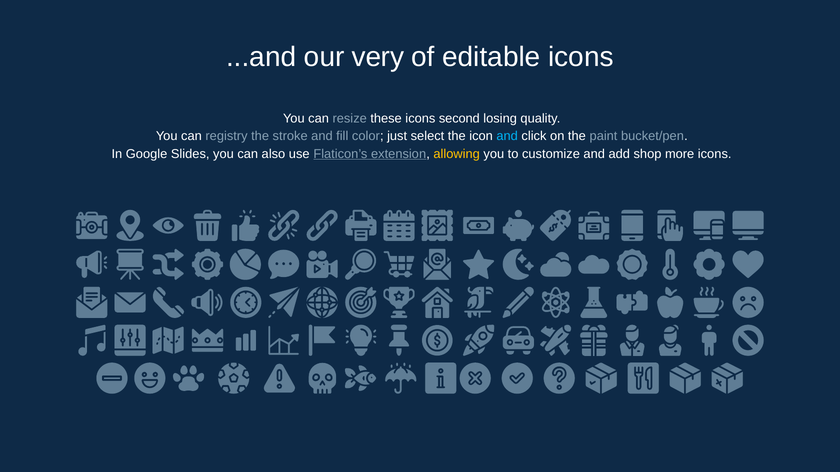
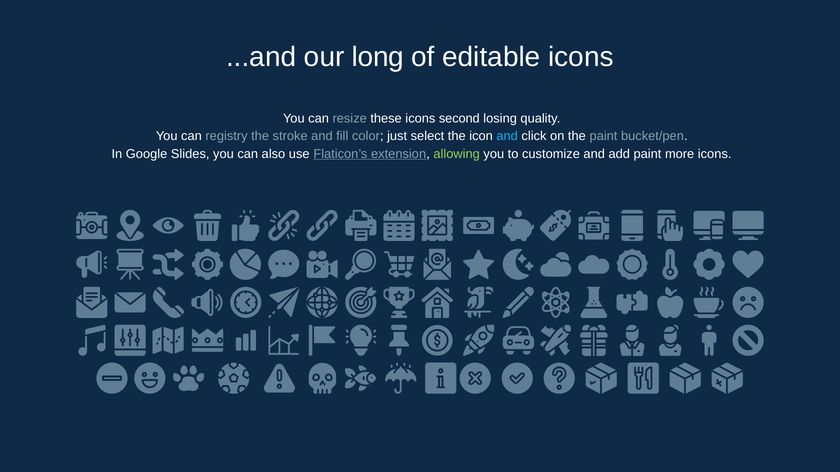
very: very -> long (378, 57)
allowing colour: yellow -> light green (457, 154)
add shop: shop -> paint (647, 154)
